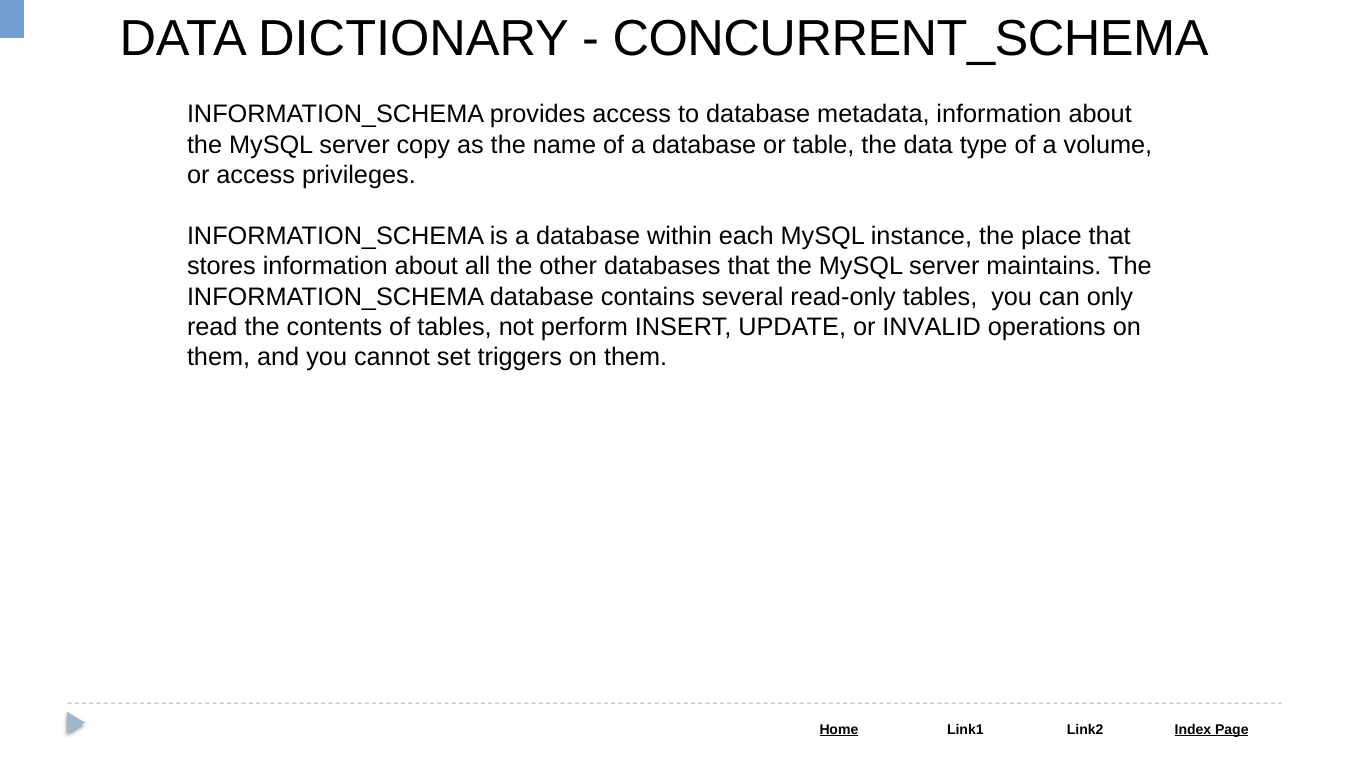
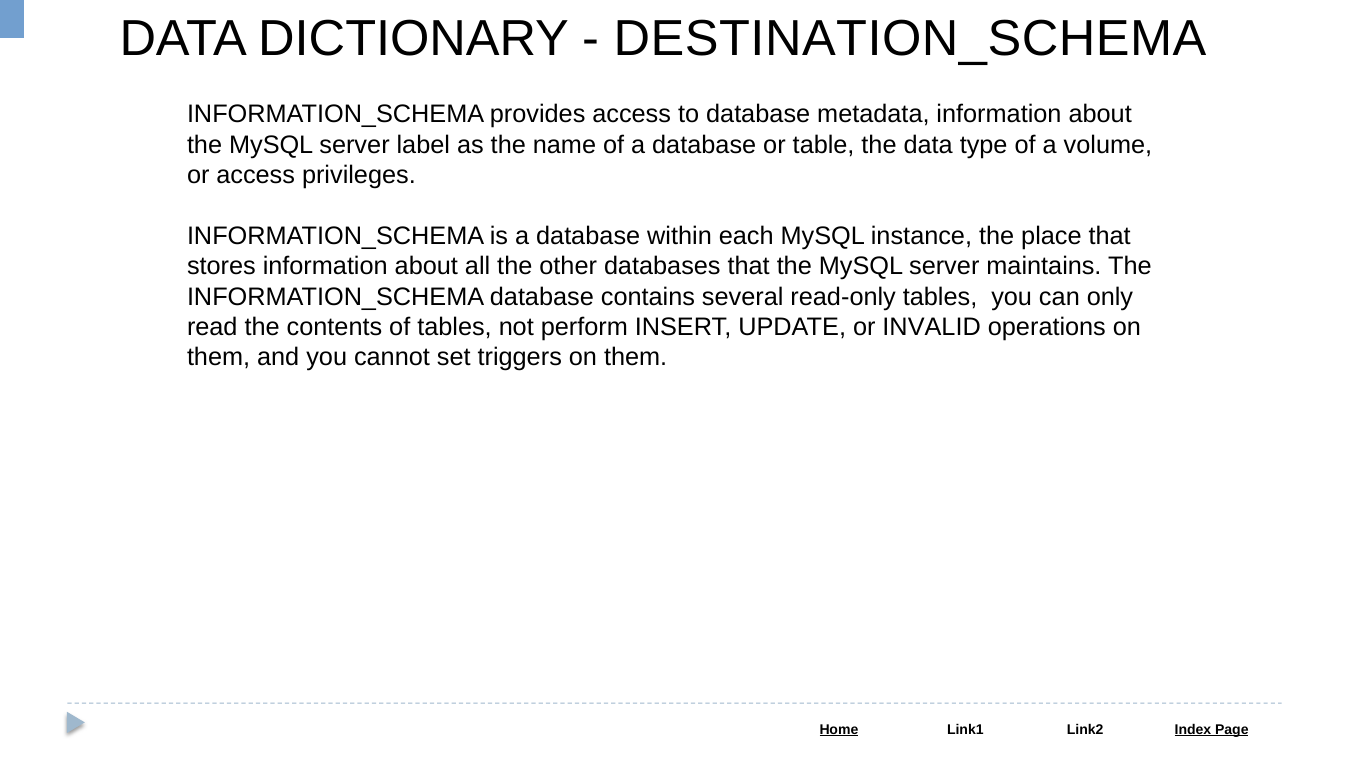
CONCURRENT_SCHEMA: CONCURRENT_SCHEMA -> DESTINATION_SCHEMA (910, 39)
copy: copy -> label (423, 145)
